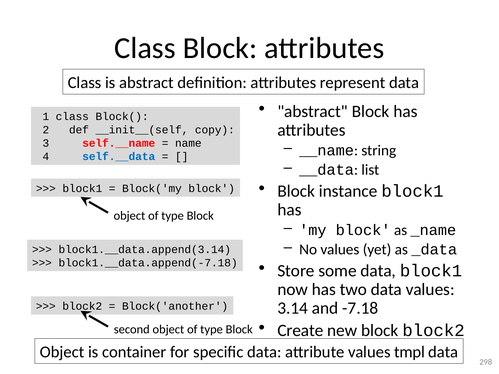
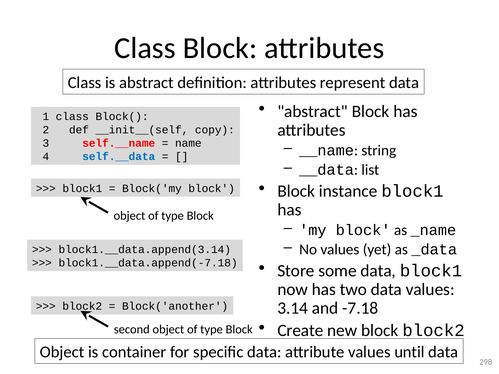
tmpl: tmpl -> until (409, 352)
